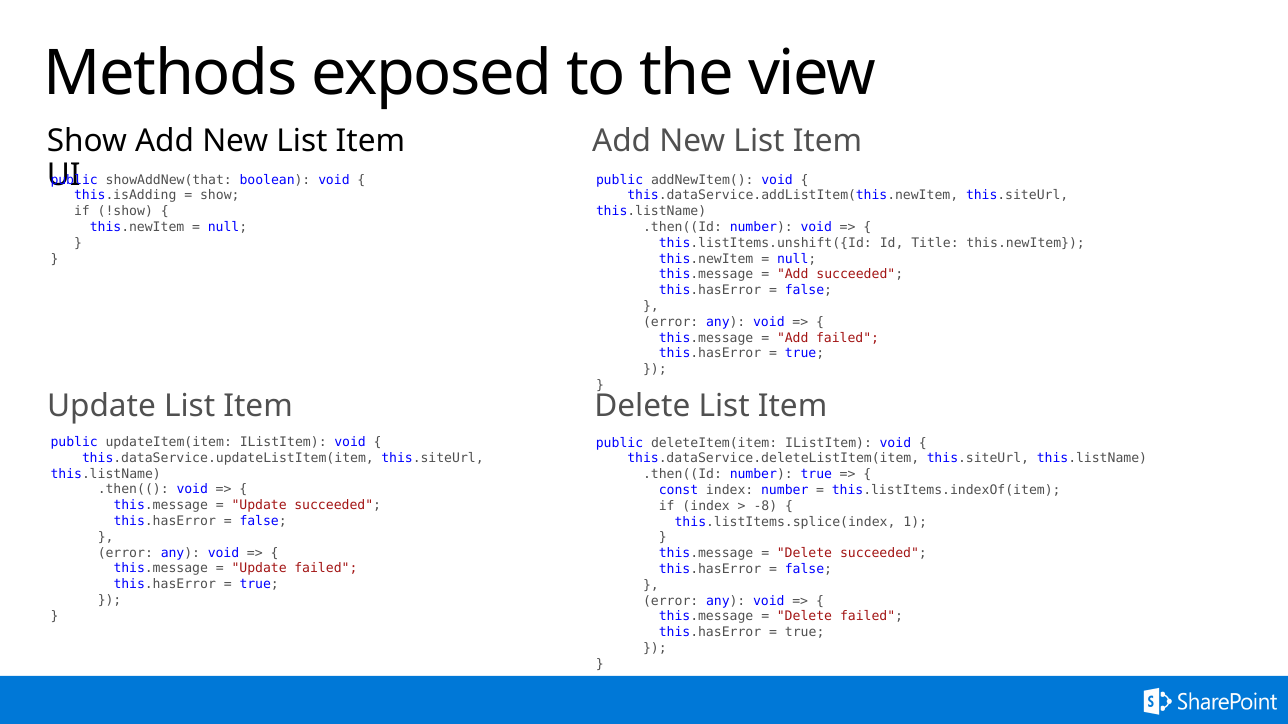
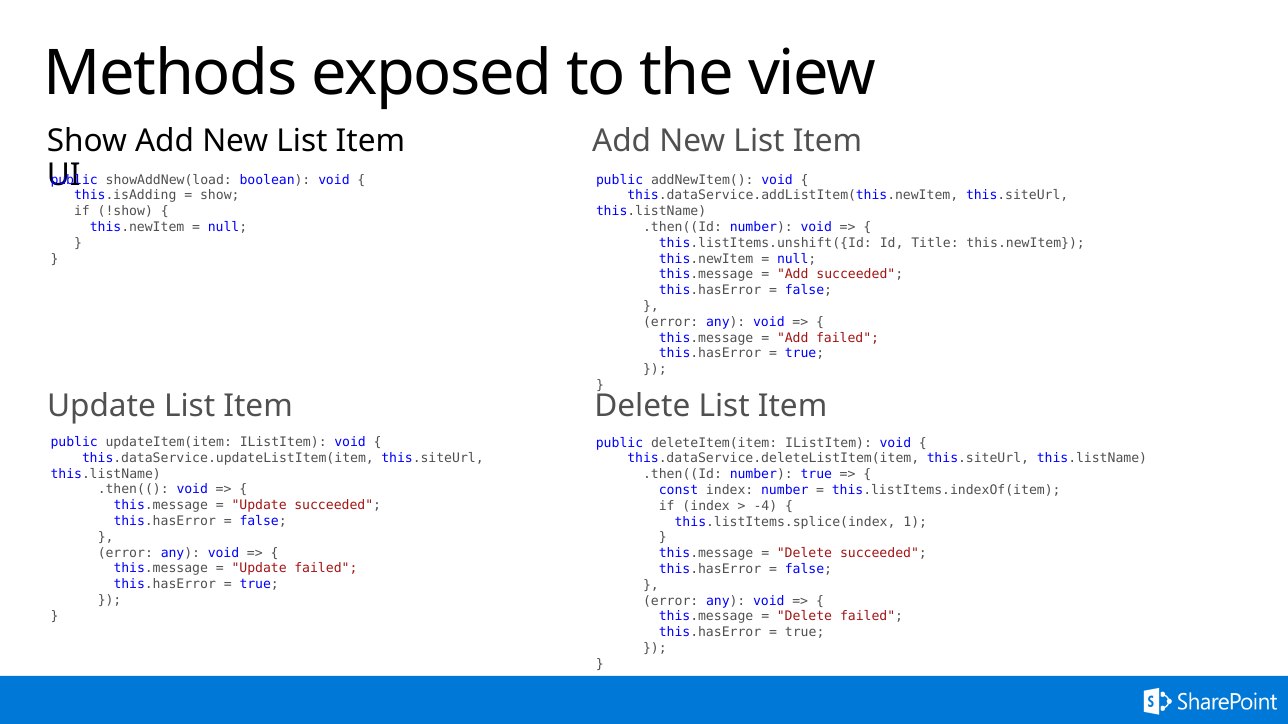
showAddNew(that: showAddNew(that -> showAddNew(load (169, 180)
-8: -8 -> -4 (765, 506)
